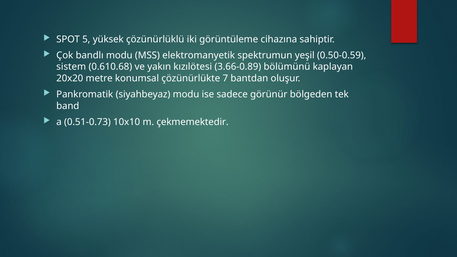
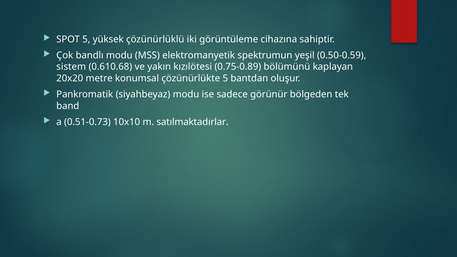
3.66-0.89: 3.66-0.89 -> 0.75-0.89 (238, 67)
çözünürlükte 7: 7 -> 5 (225, 78)
çekmemektedir: çekmemektedir -> satılmaktadırlar (193, 122)
